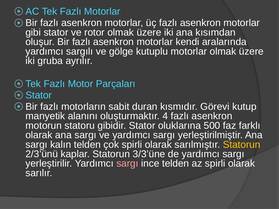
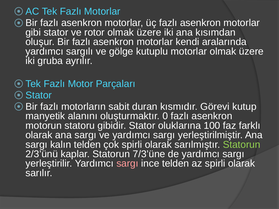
4: 4 -> 0 (165, 116)
500: 500 -> 100 (212, 126)
Statorun colour: yellow -> light green (242, 145)
3/3’üne: 3/3’üne -> 7/3’üne (149, 154)
